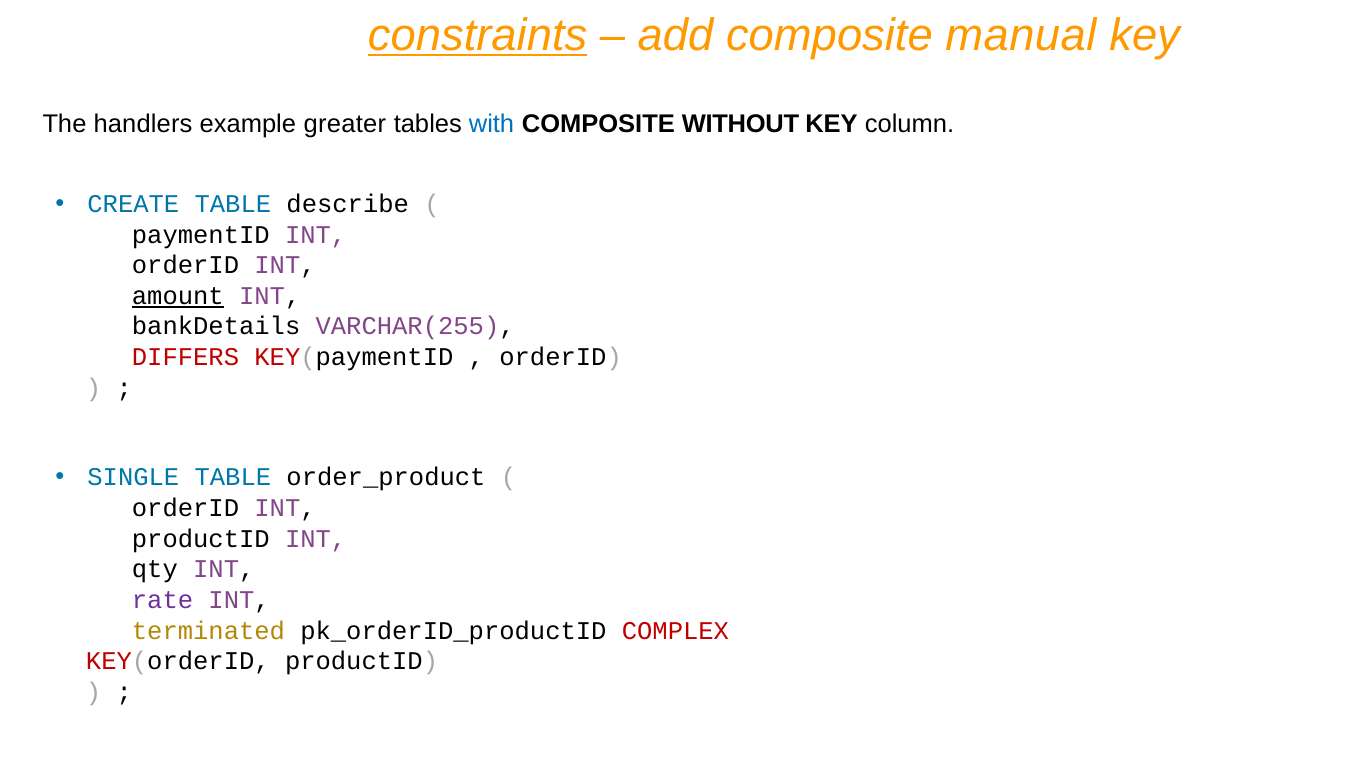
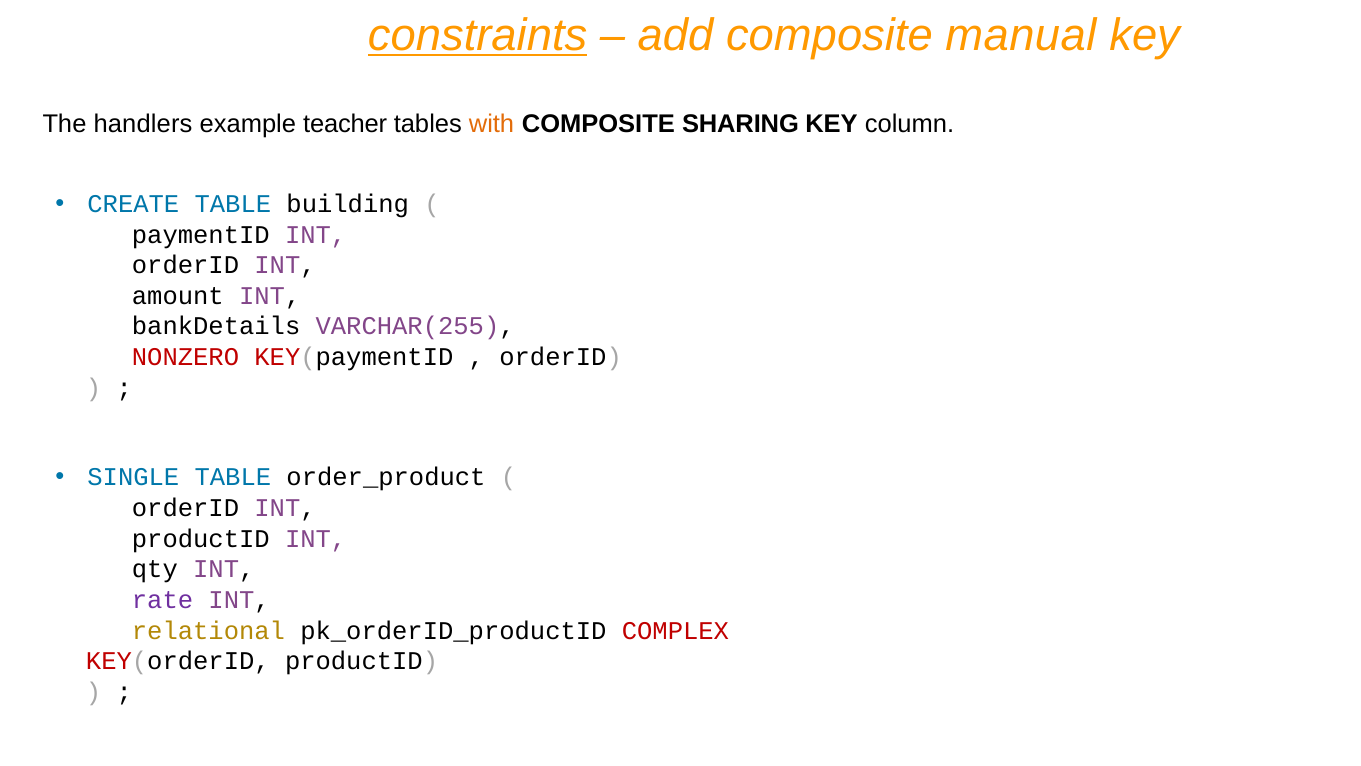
greater: greater -> teacher (345, 124)
with colour: blue -> orange (492, 124)
WITHOUT: WITHOUT -> SHARING (740, 124)
describe: describe -> building (348, 204)
amount underline: present -> none (178, 296)
DIFFERS: DIFFERS -> NONZERO (185, 357)
terminated: terminated -> relational (208, 630)
